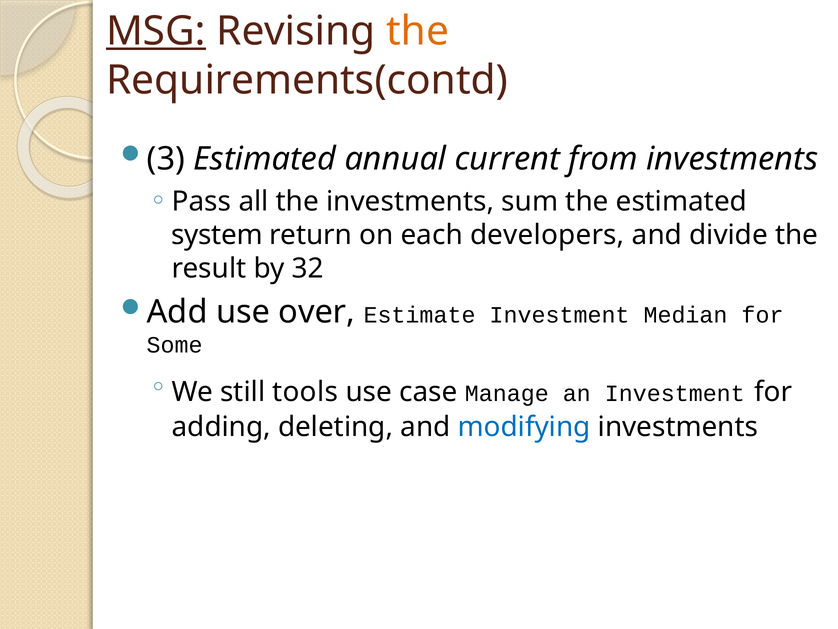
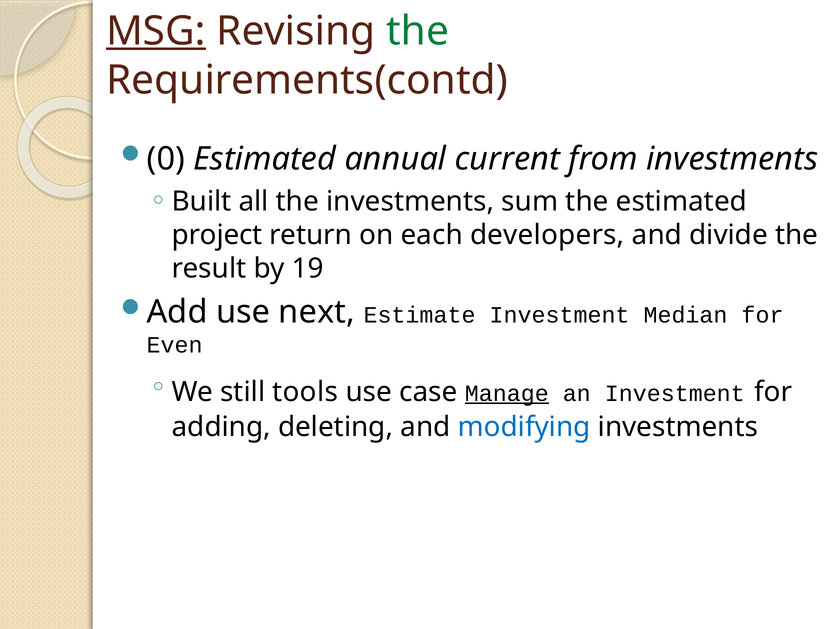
the colour: orange -> green (418, 31)
3: 3 -> 0 (166, 159)
Pass: Pass -> Built (202, 201)
system: system -> project (217, 235)
32: 32 -> 19 (308, 268)
over: over -> next (317, 312)
Some: Some -> Even (175, 345)
Manage underline: none -> present (507, 393)
